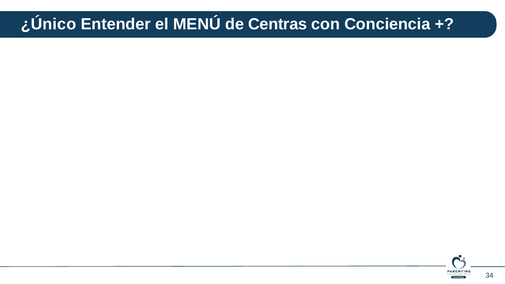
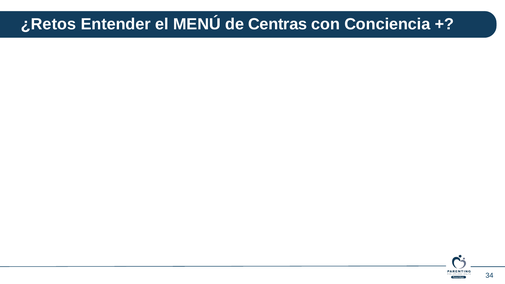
¿Único: ¿Único -> ¿Retos (49, 24)
